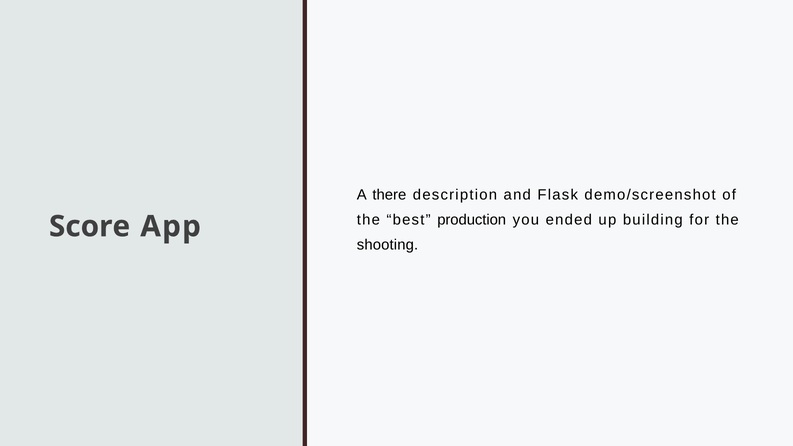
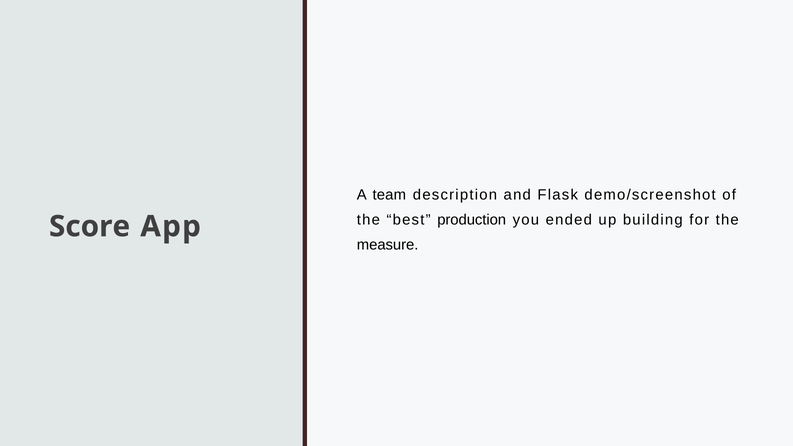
there: there -> team (389, 195)
shooting: shooting -> measure (388, 245)
